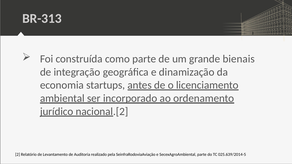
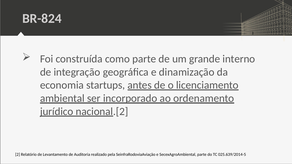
BR-313: BR-313 -> BR-824 (42, 18)
bienais: bienais -> interno (239, 59)
